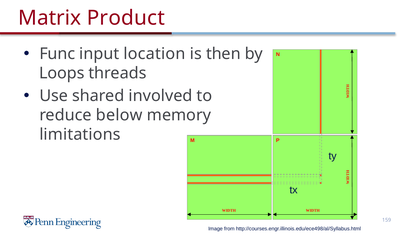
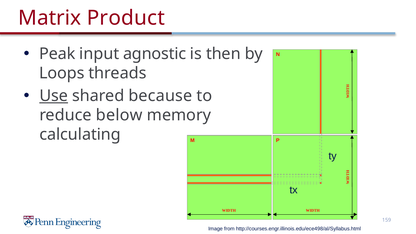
Func: Func -> Peak (57, 54)
location: location -> agnostic (155, 54)
Use underline: none -> present (54, 96)
involved: involved -> because (160, 96)
limitations: limitations -> calculating (80, 135)
